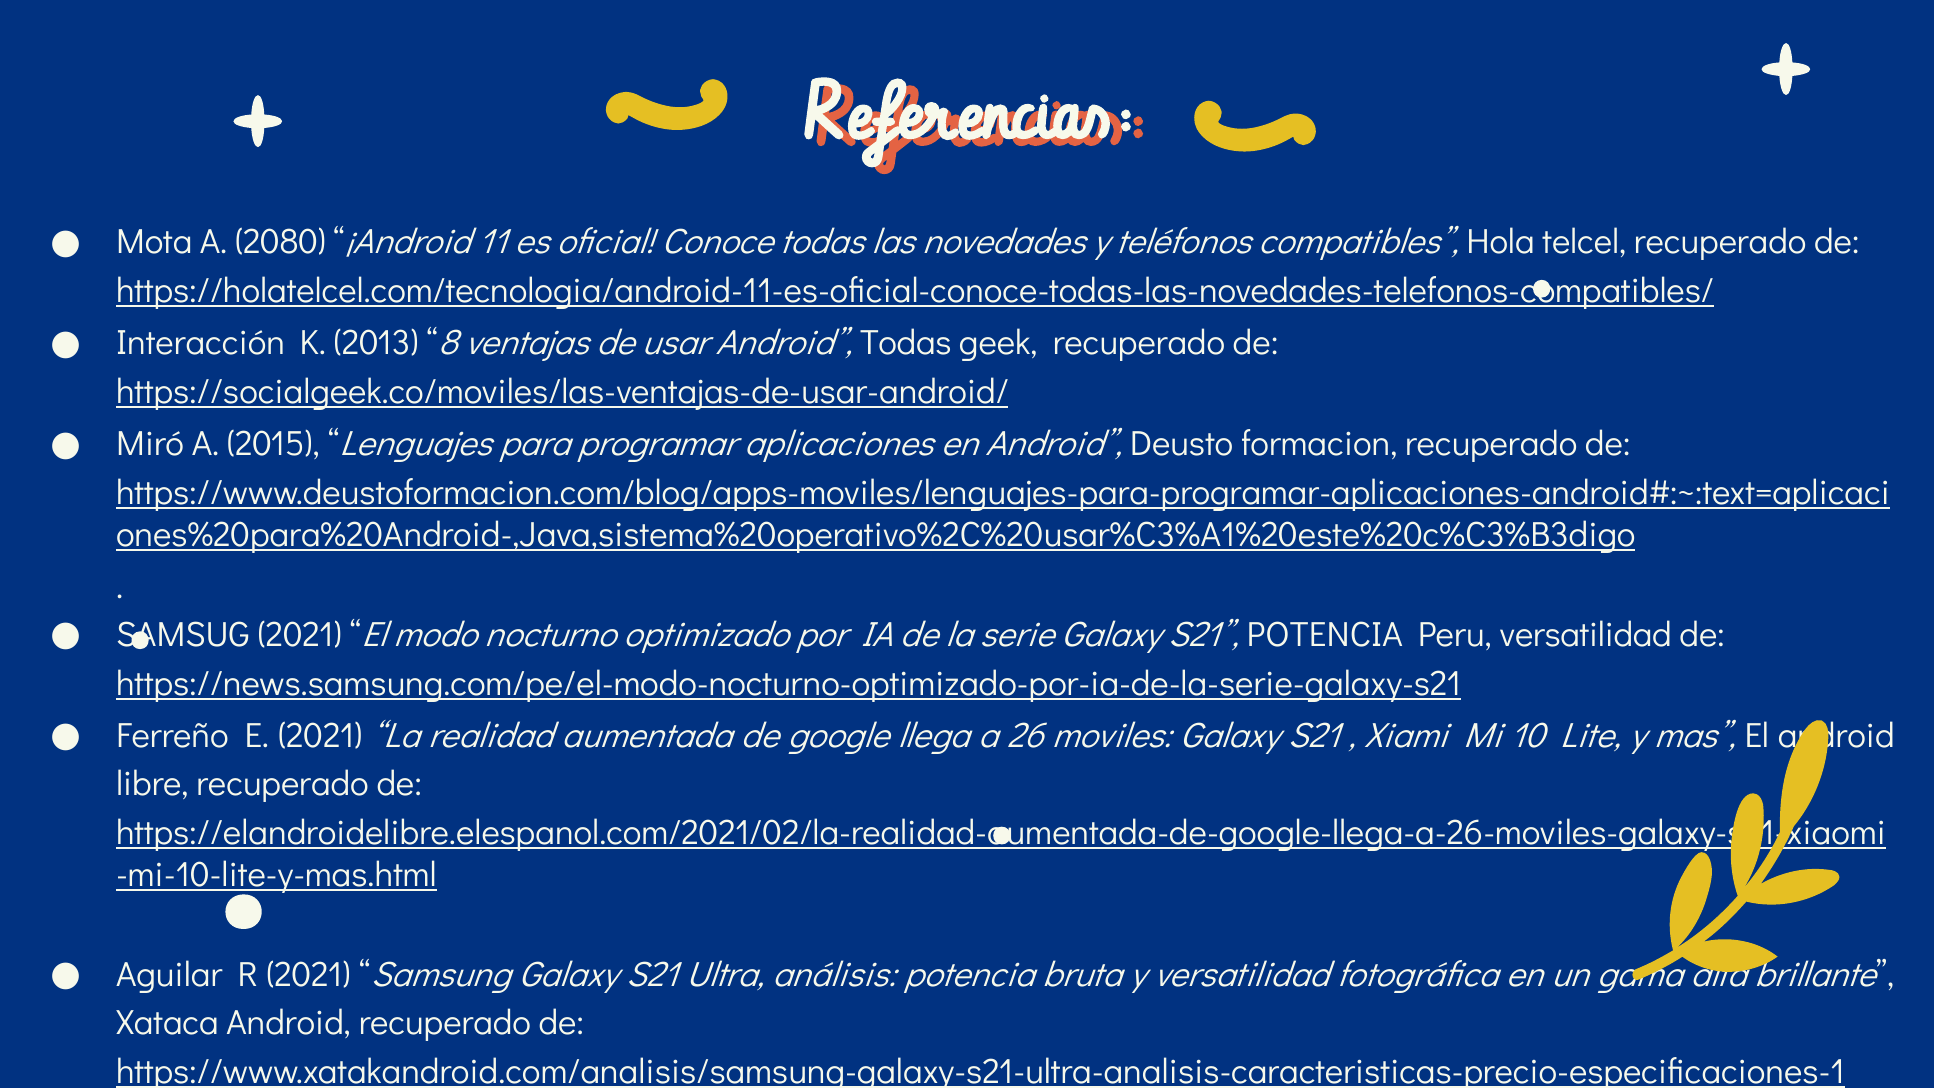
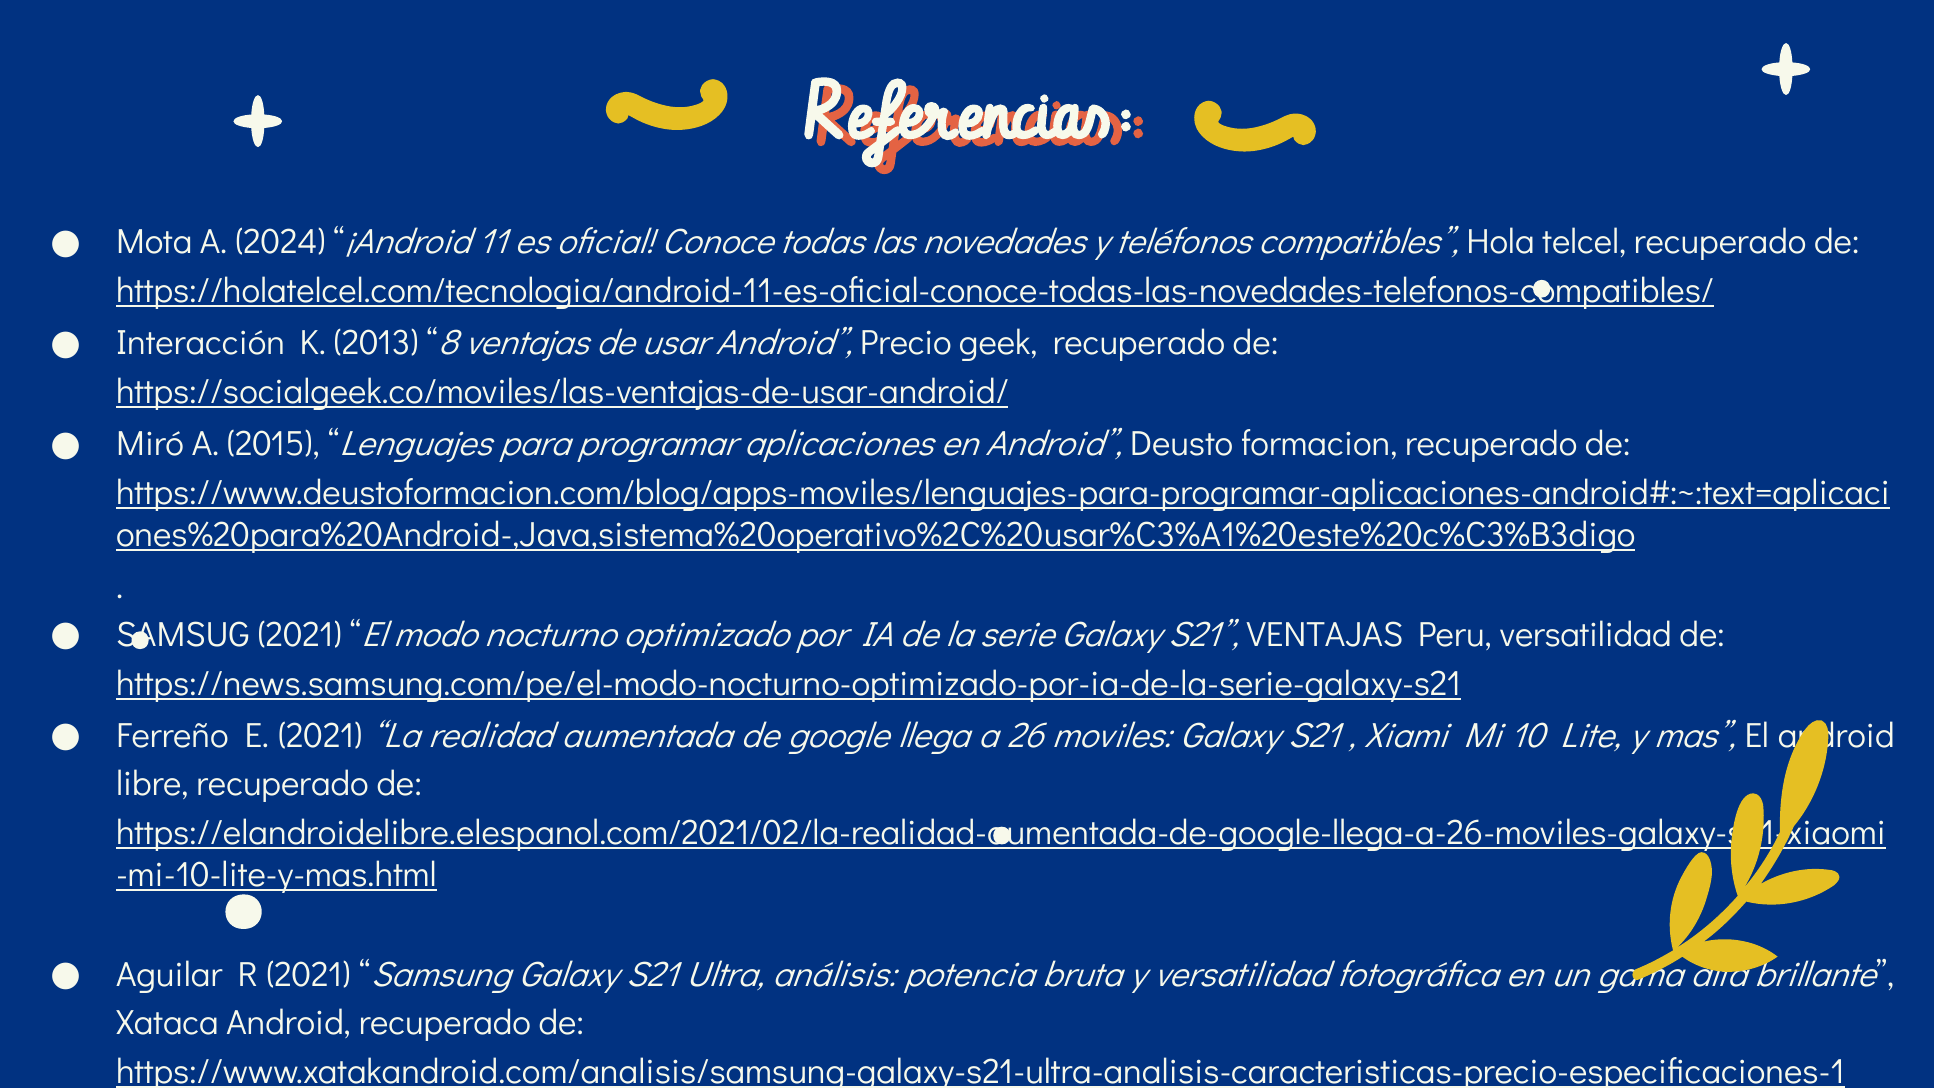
2080: 2080 -> 2024 (280, 242)
Android Todas: Todas -> Precio (906, 343)
S21 POTENCIA: POTENCIA -> VENTAJAS (1325, 635)
